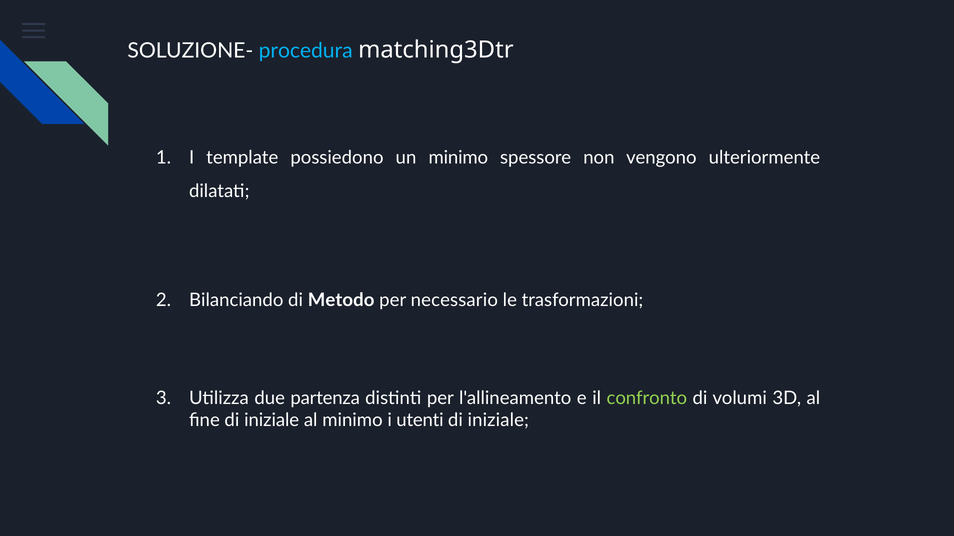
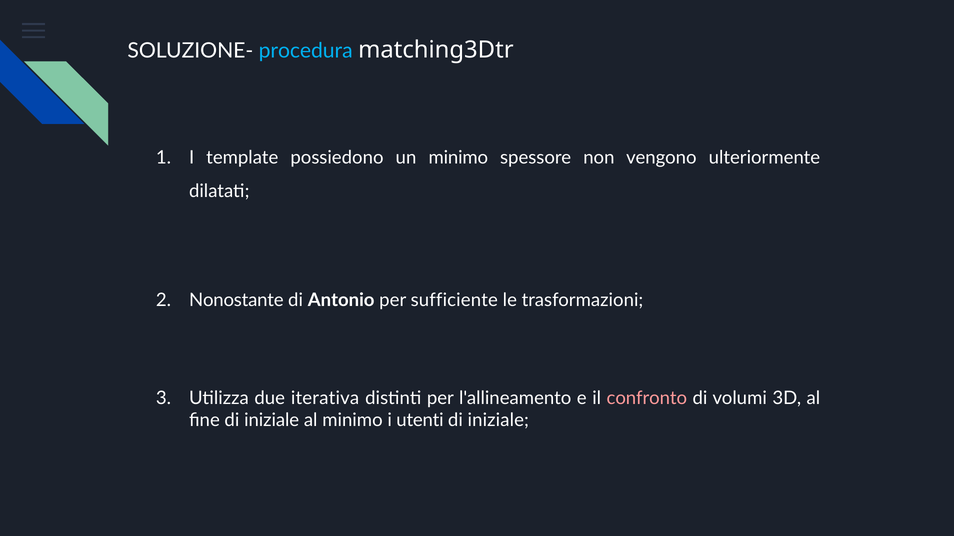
Bilanciando: Bilanciando -> Nonostante (236, 301)
Metodo: Metodo -> Antonio (341, 301)
necessario: necessario -> sufficiente (454, 301)
partenza: partenza -> iterativa (325, 399)
confronto colour: light green -> pink (647, 399)
